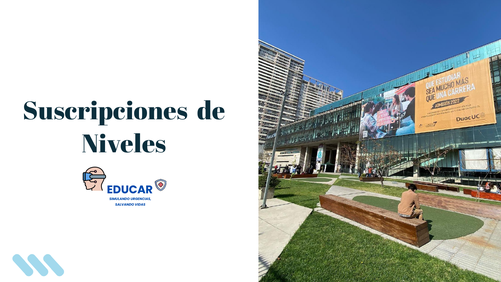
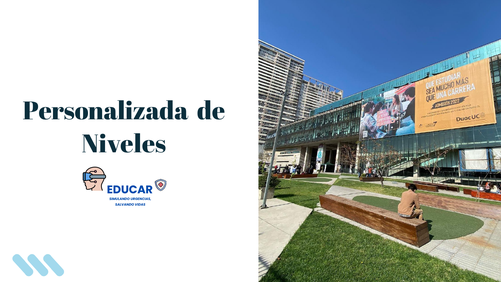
Suscripciones: Suscripciones -> Personalizada (106, 111)
